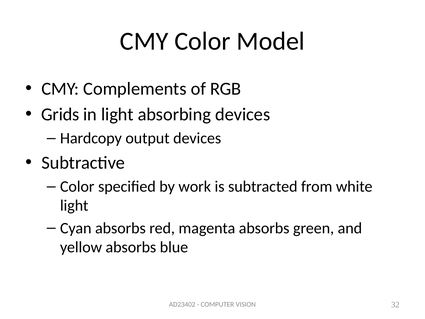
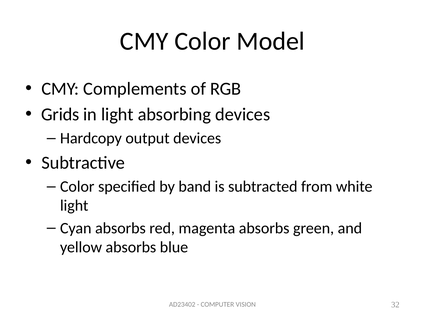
work: work -> band (195, 186)
